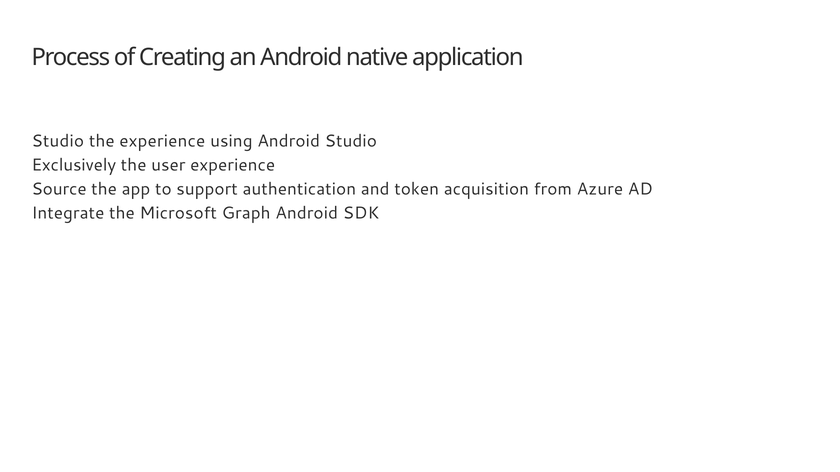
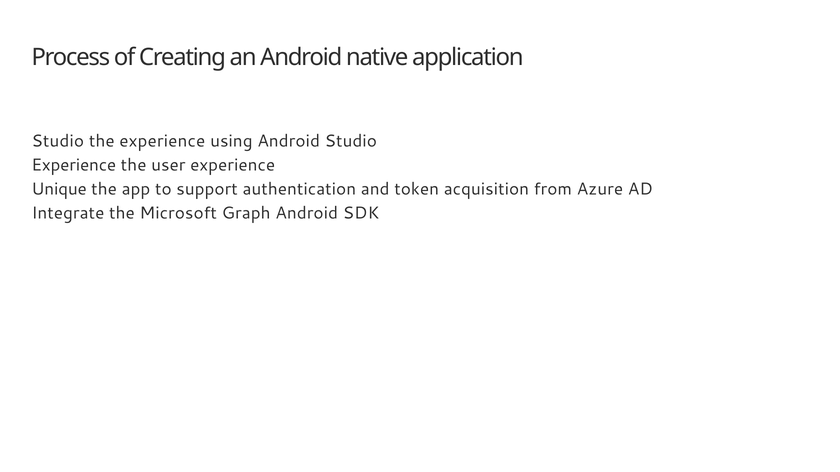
Exclusively: Exclusively -> Experience (74, 165)
Source: Source -> Unique (59, 189)
